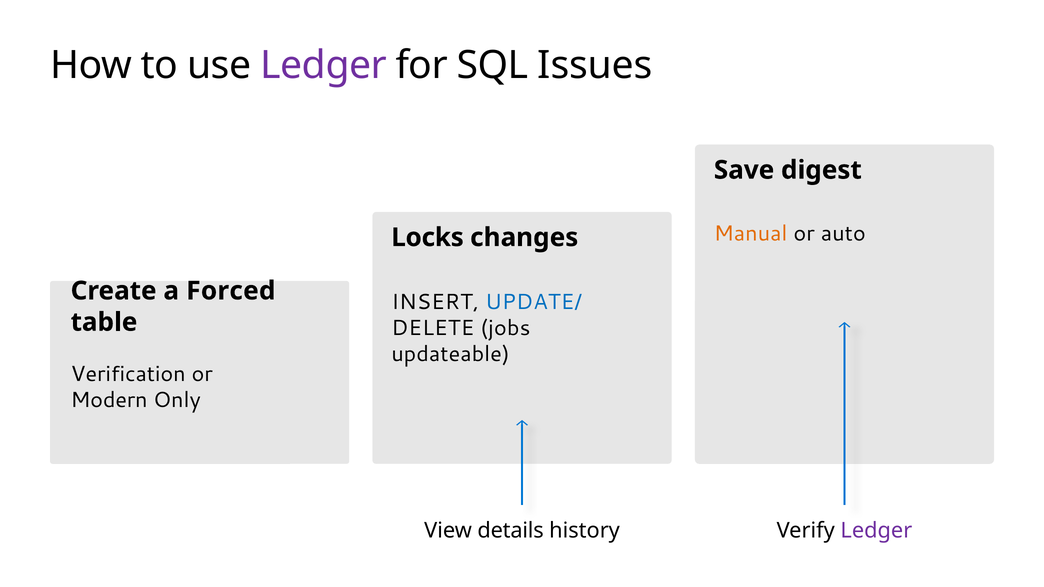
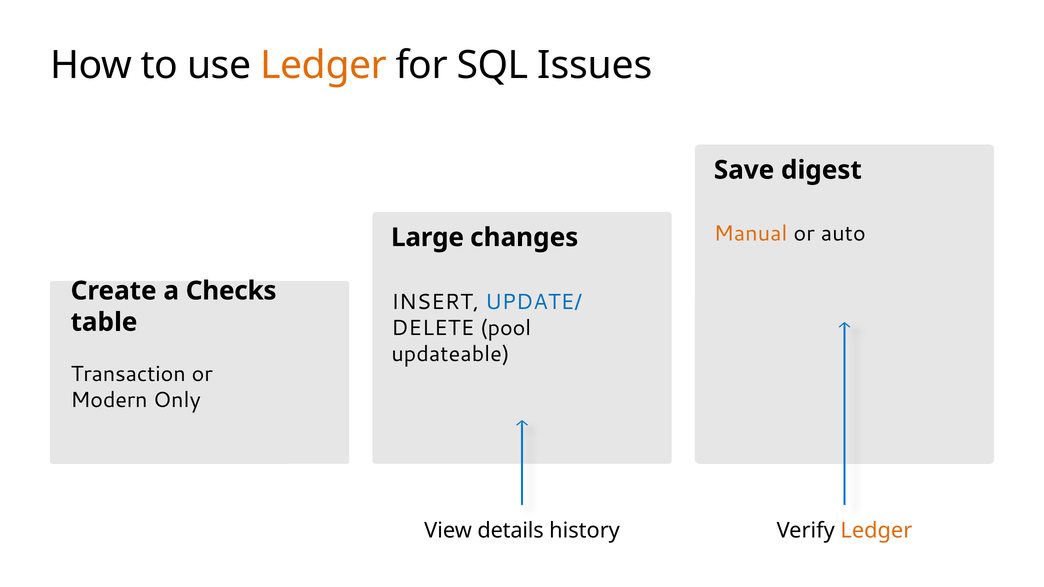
Ledger colour: purple -> orange (324, 65)
Locks: Locks -> Large (427, 238)
Forced: Forced -> Checks (231, 291)
jobs: jobs -> pool (506, 328)
Verification: Verification -> Transaction (128, 374)
Ledger colour: purple -> orange (876, 531)
